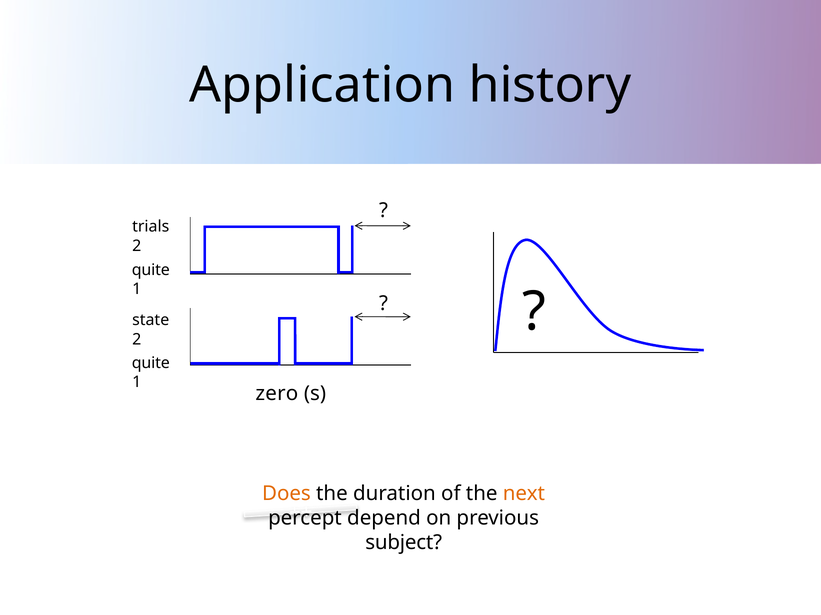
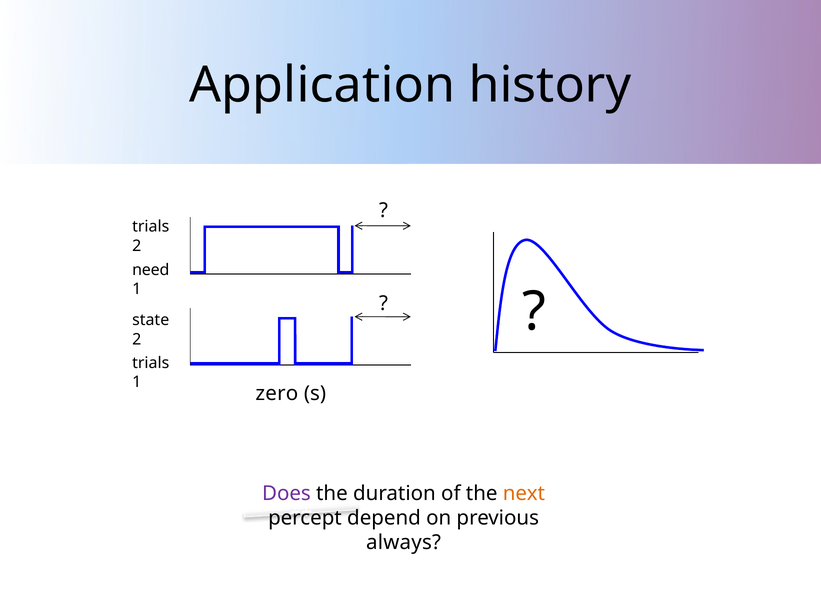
quite: quite -> need (151, 270)
quite: quite -> trials (151, 363)
Does colour: orange -> purple (286, 494)
subject: subject -> always (403, 543)
